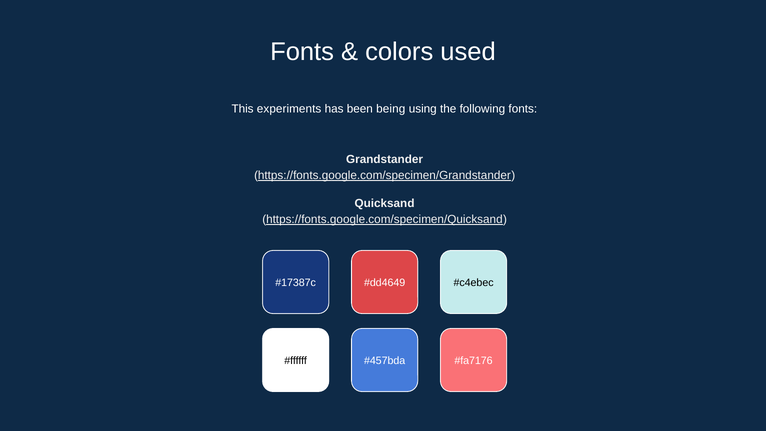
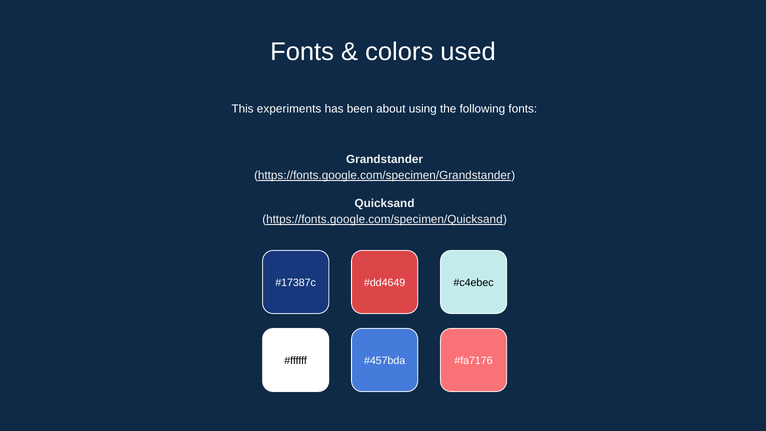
being: being -> about (391, 109)
